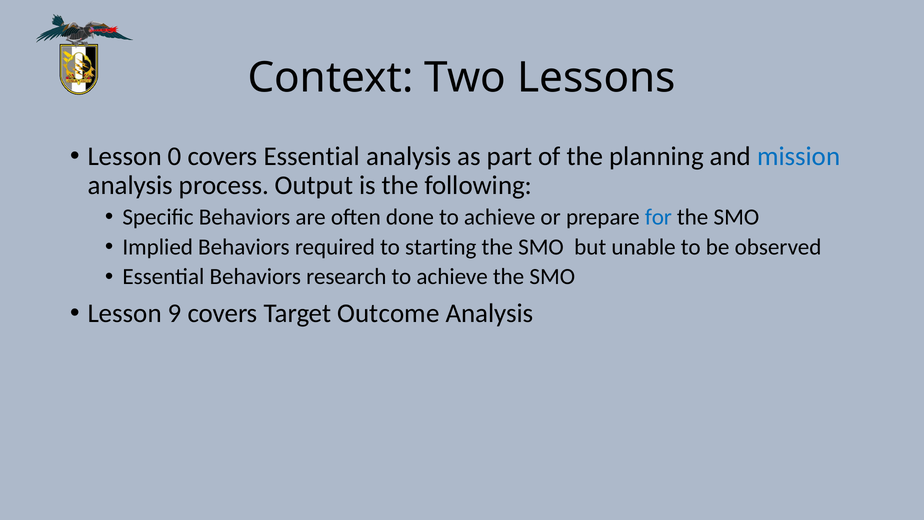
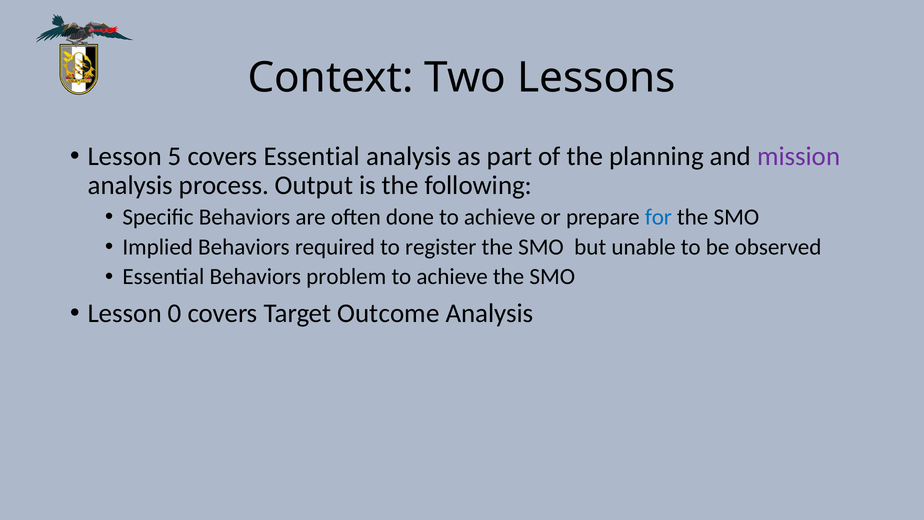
0: 0 -> 5 (175, 156)
mission colour: blue -> purple (799, 156)
starting: starting -> register (441, 247)
research: research -> problem (346, 277)
9: 9 -> 0 (175, 313)
